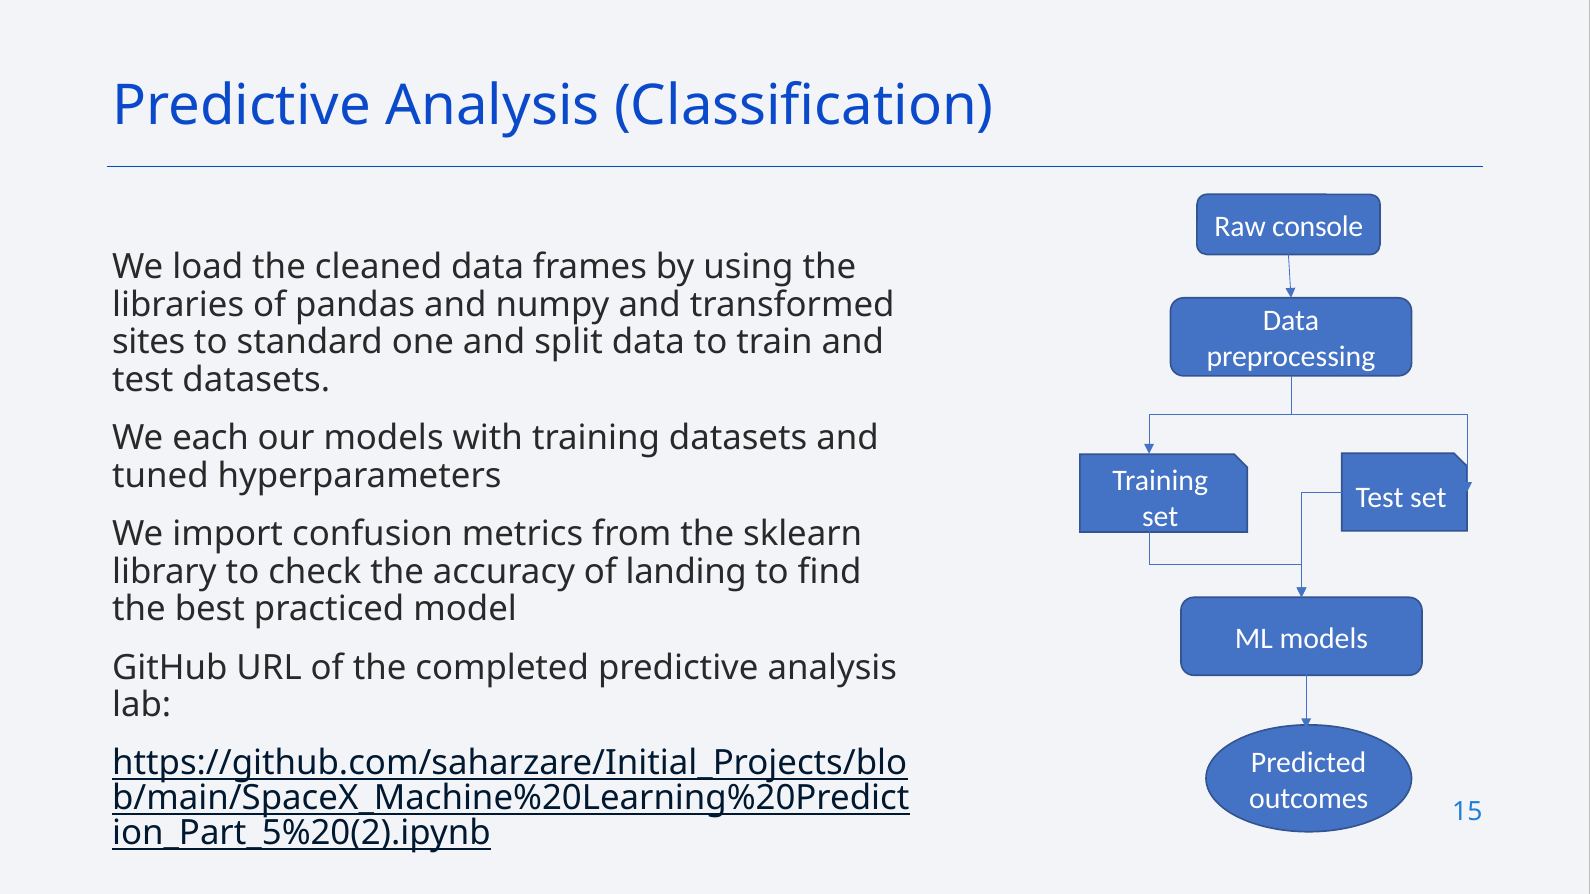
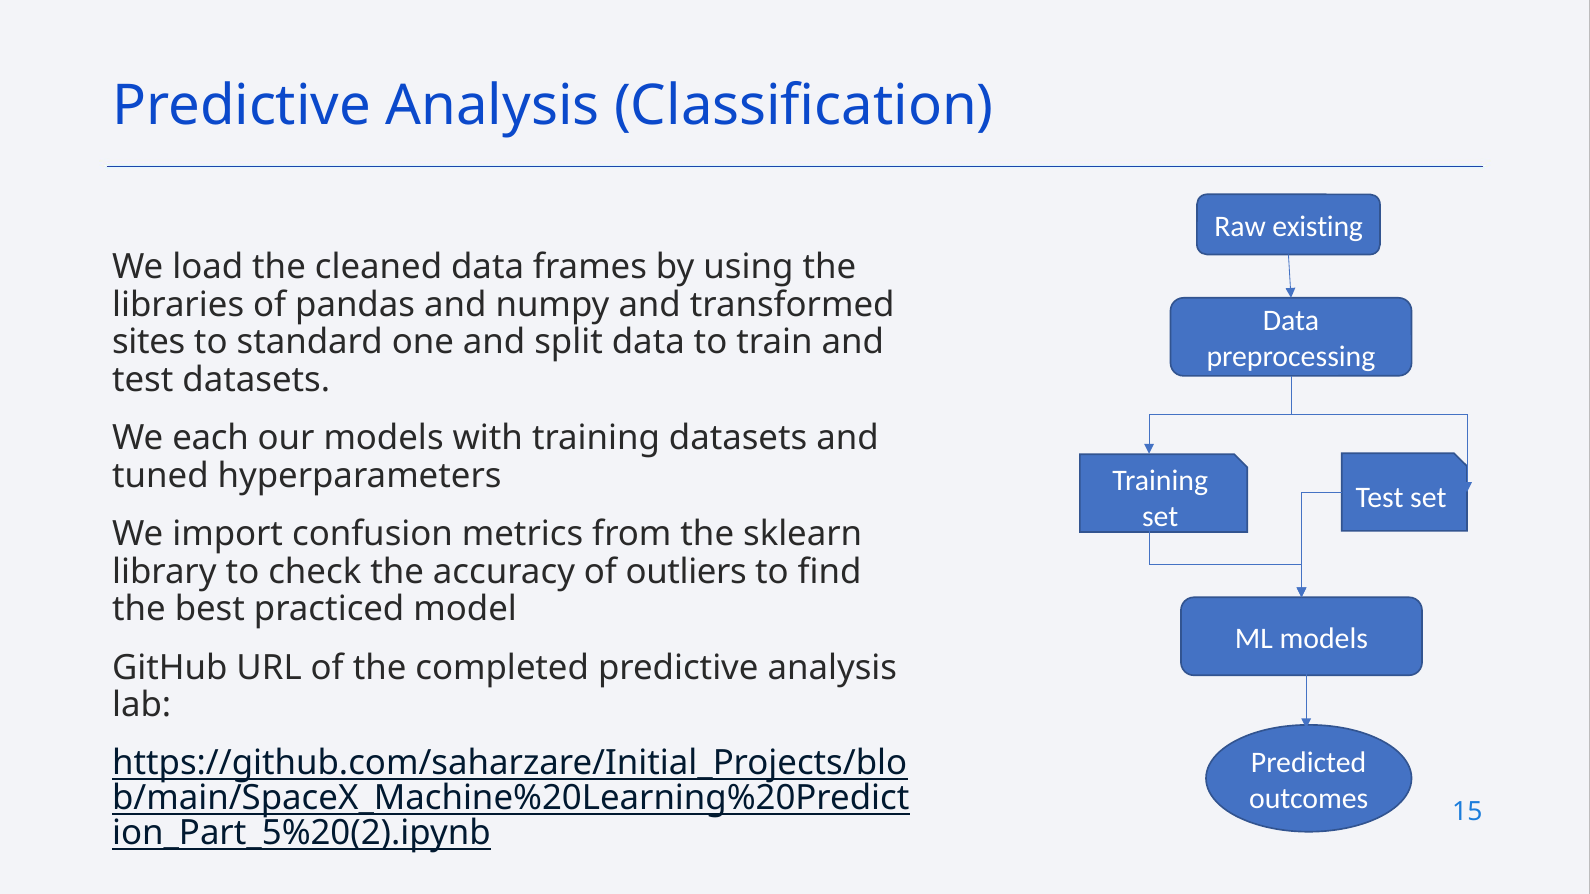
console: console -> existing (1318, 227)
landing: landing -> outliers (686, 572)
